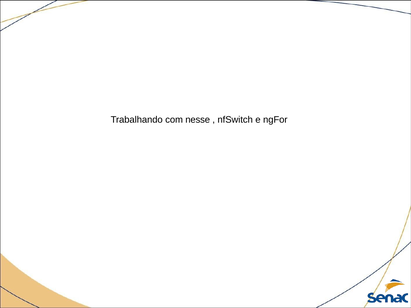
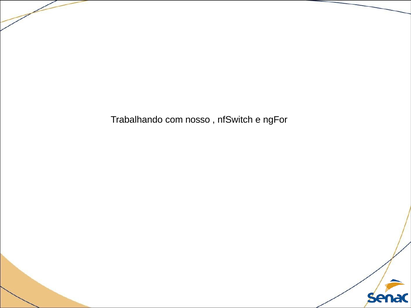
nesse: nesse -> nosso (198, 120)
